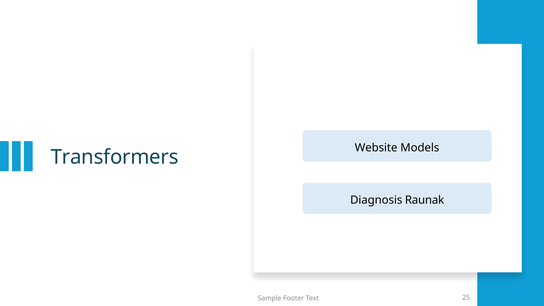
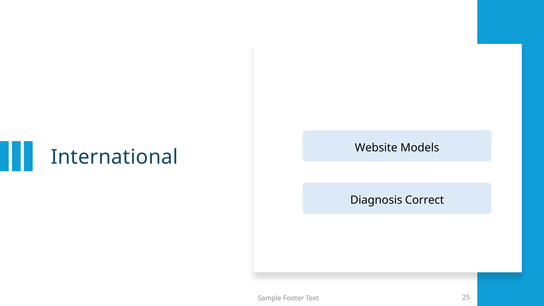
Transformers: Transformers -> International (114, 157)
Raunak: Raunak -> Correct (425, 200)
